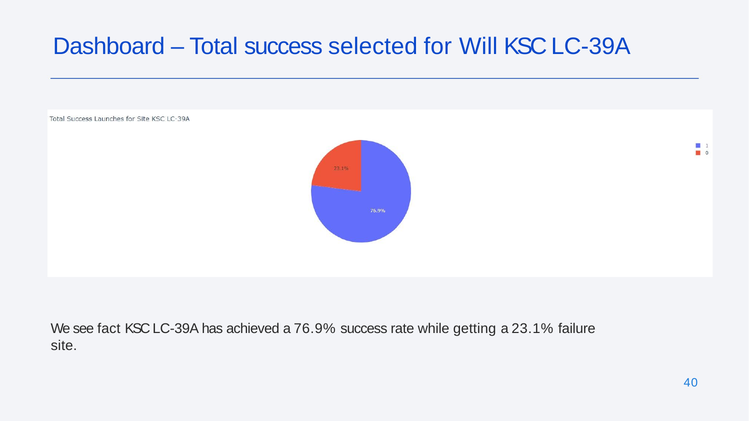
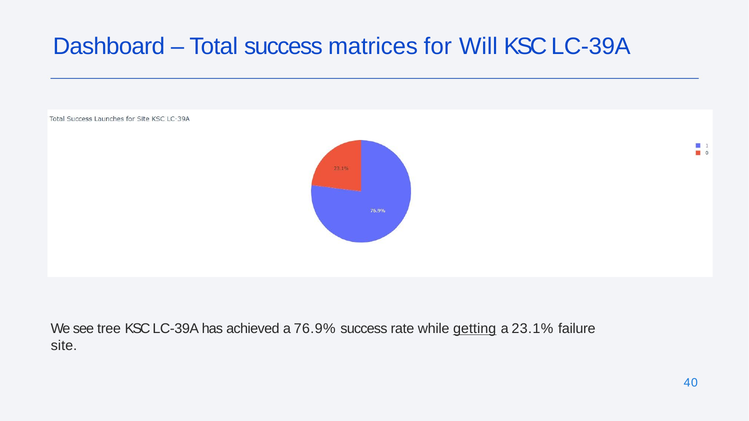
selected: selected -> matrices (373, 47)
fact: fact -> tree (109, 329)
getting underline: none -> present (475, 329)
